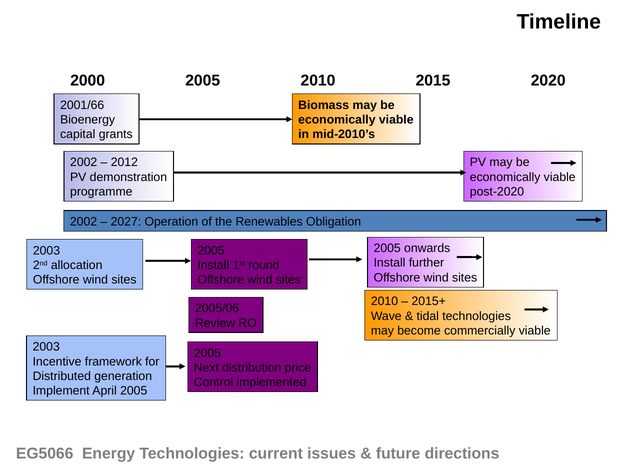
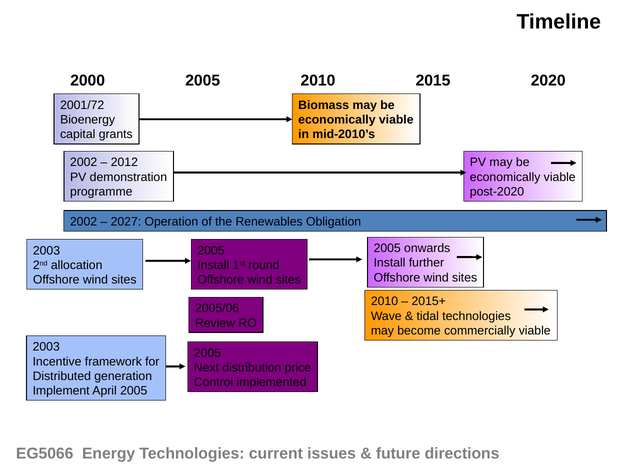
2001/66: 2001/66 -> 2001/72 (82, 105)
